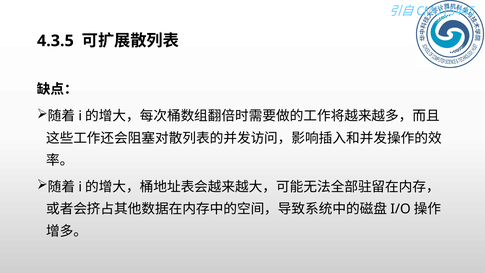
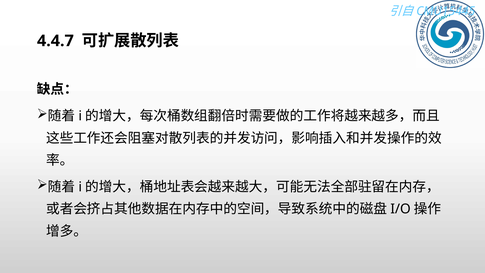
4.3.5: 4.3.5 -> 4.4.7 (55, 41)
